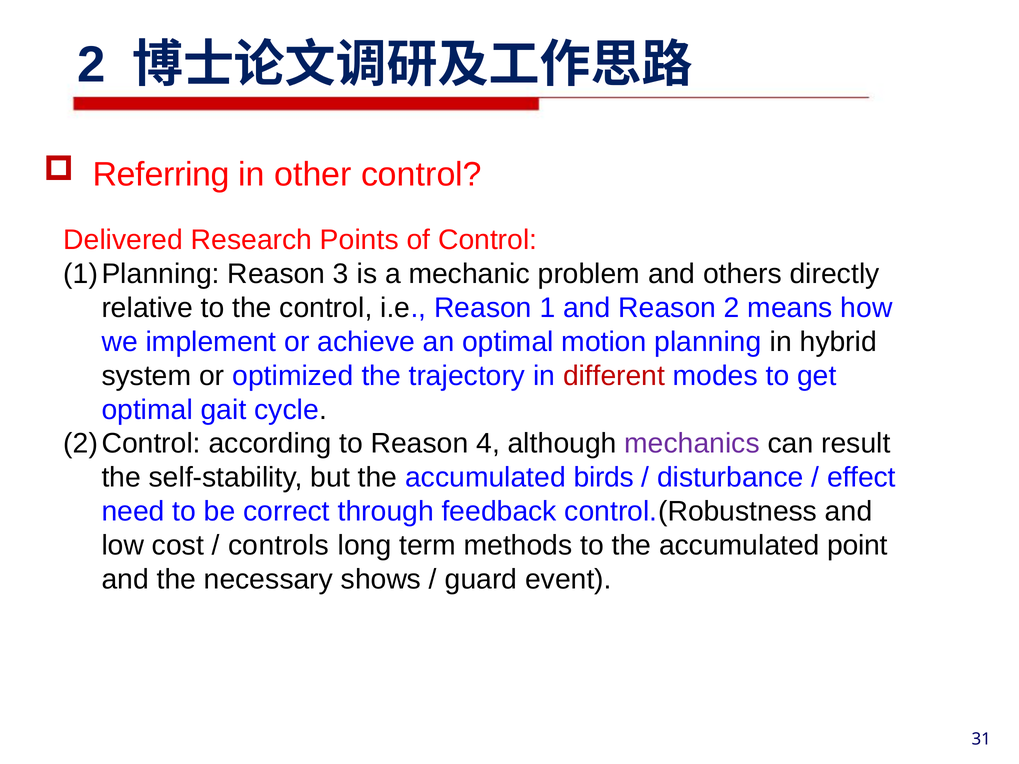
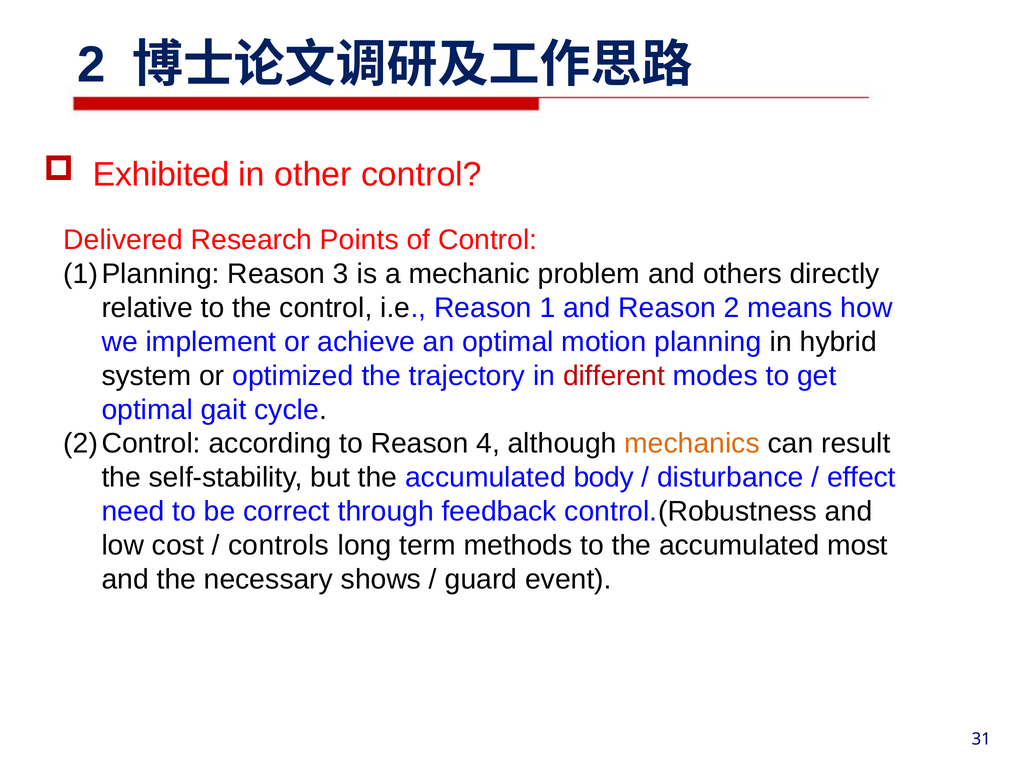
Referring: Referring -> Exhibited (161, 174)
mechanics colour: purple -> orange (692, 444)
birds: birds -> body (604, 478)
point: point -> most (858, 546)
